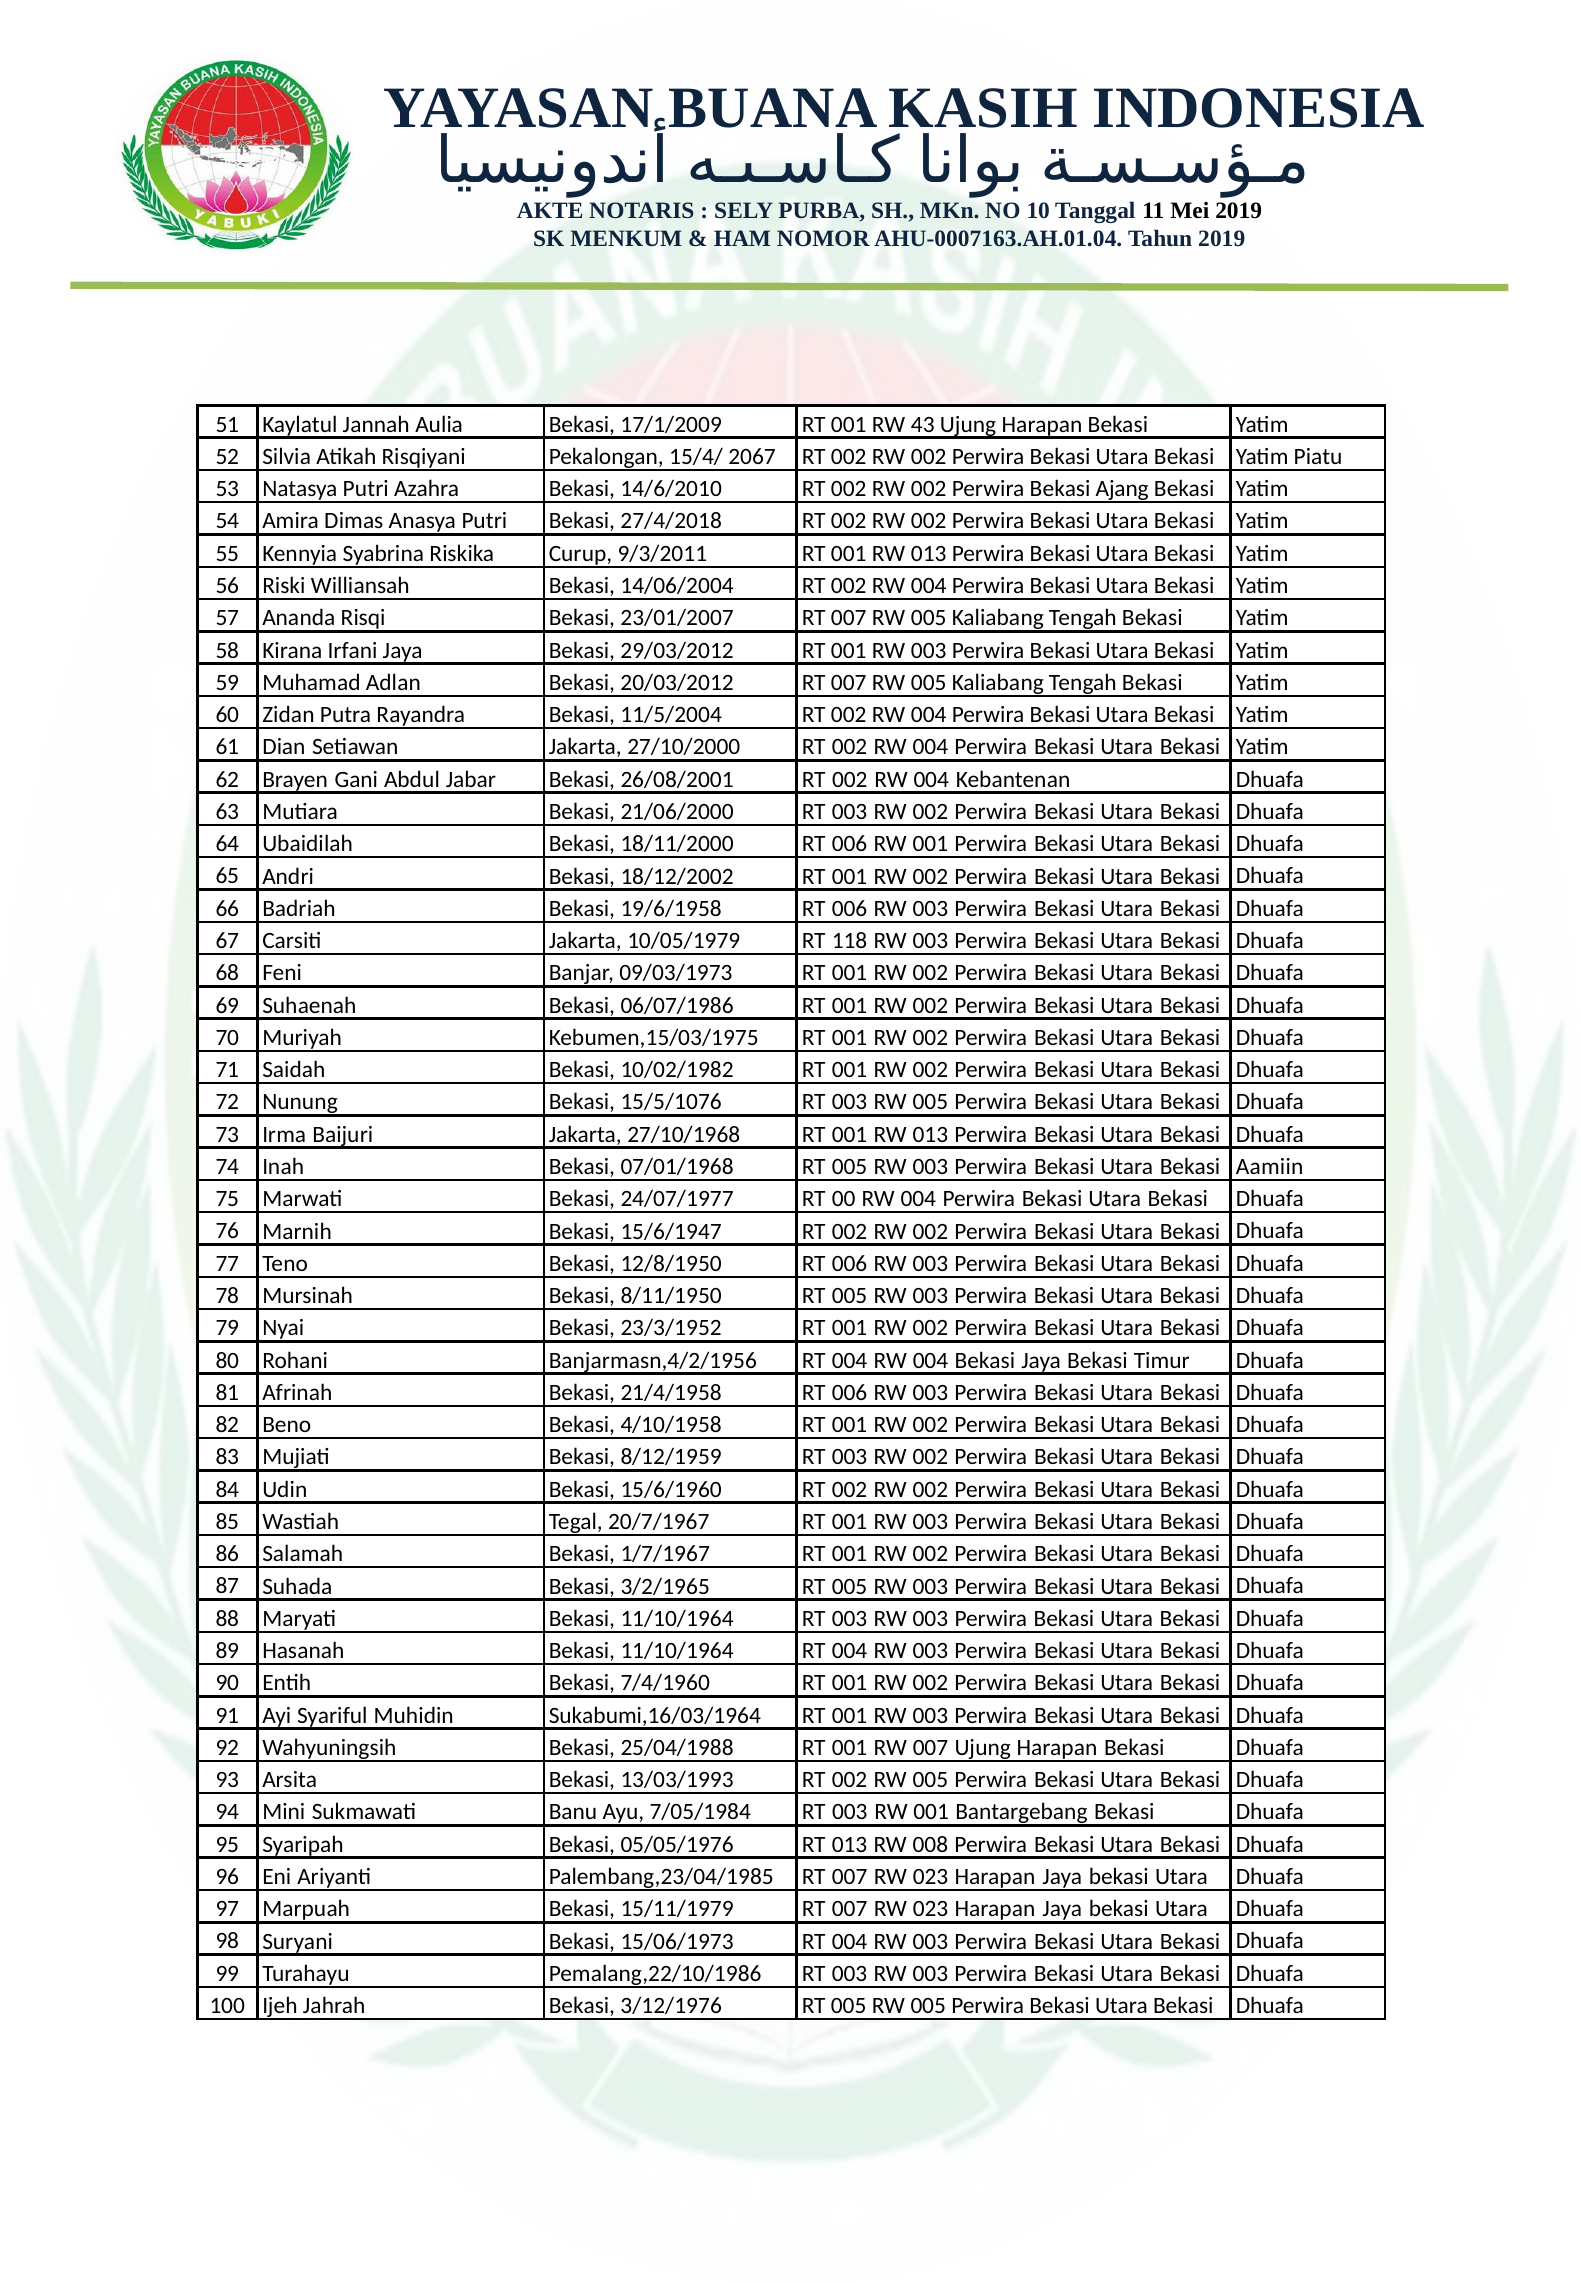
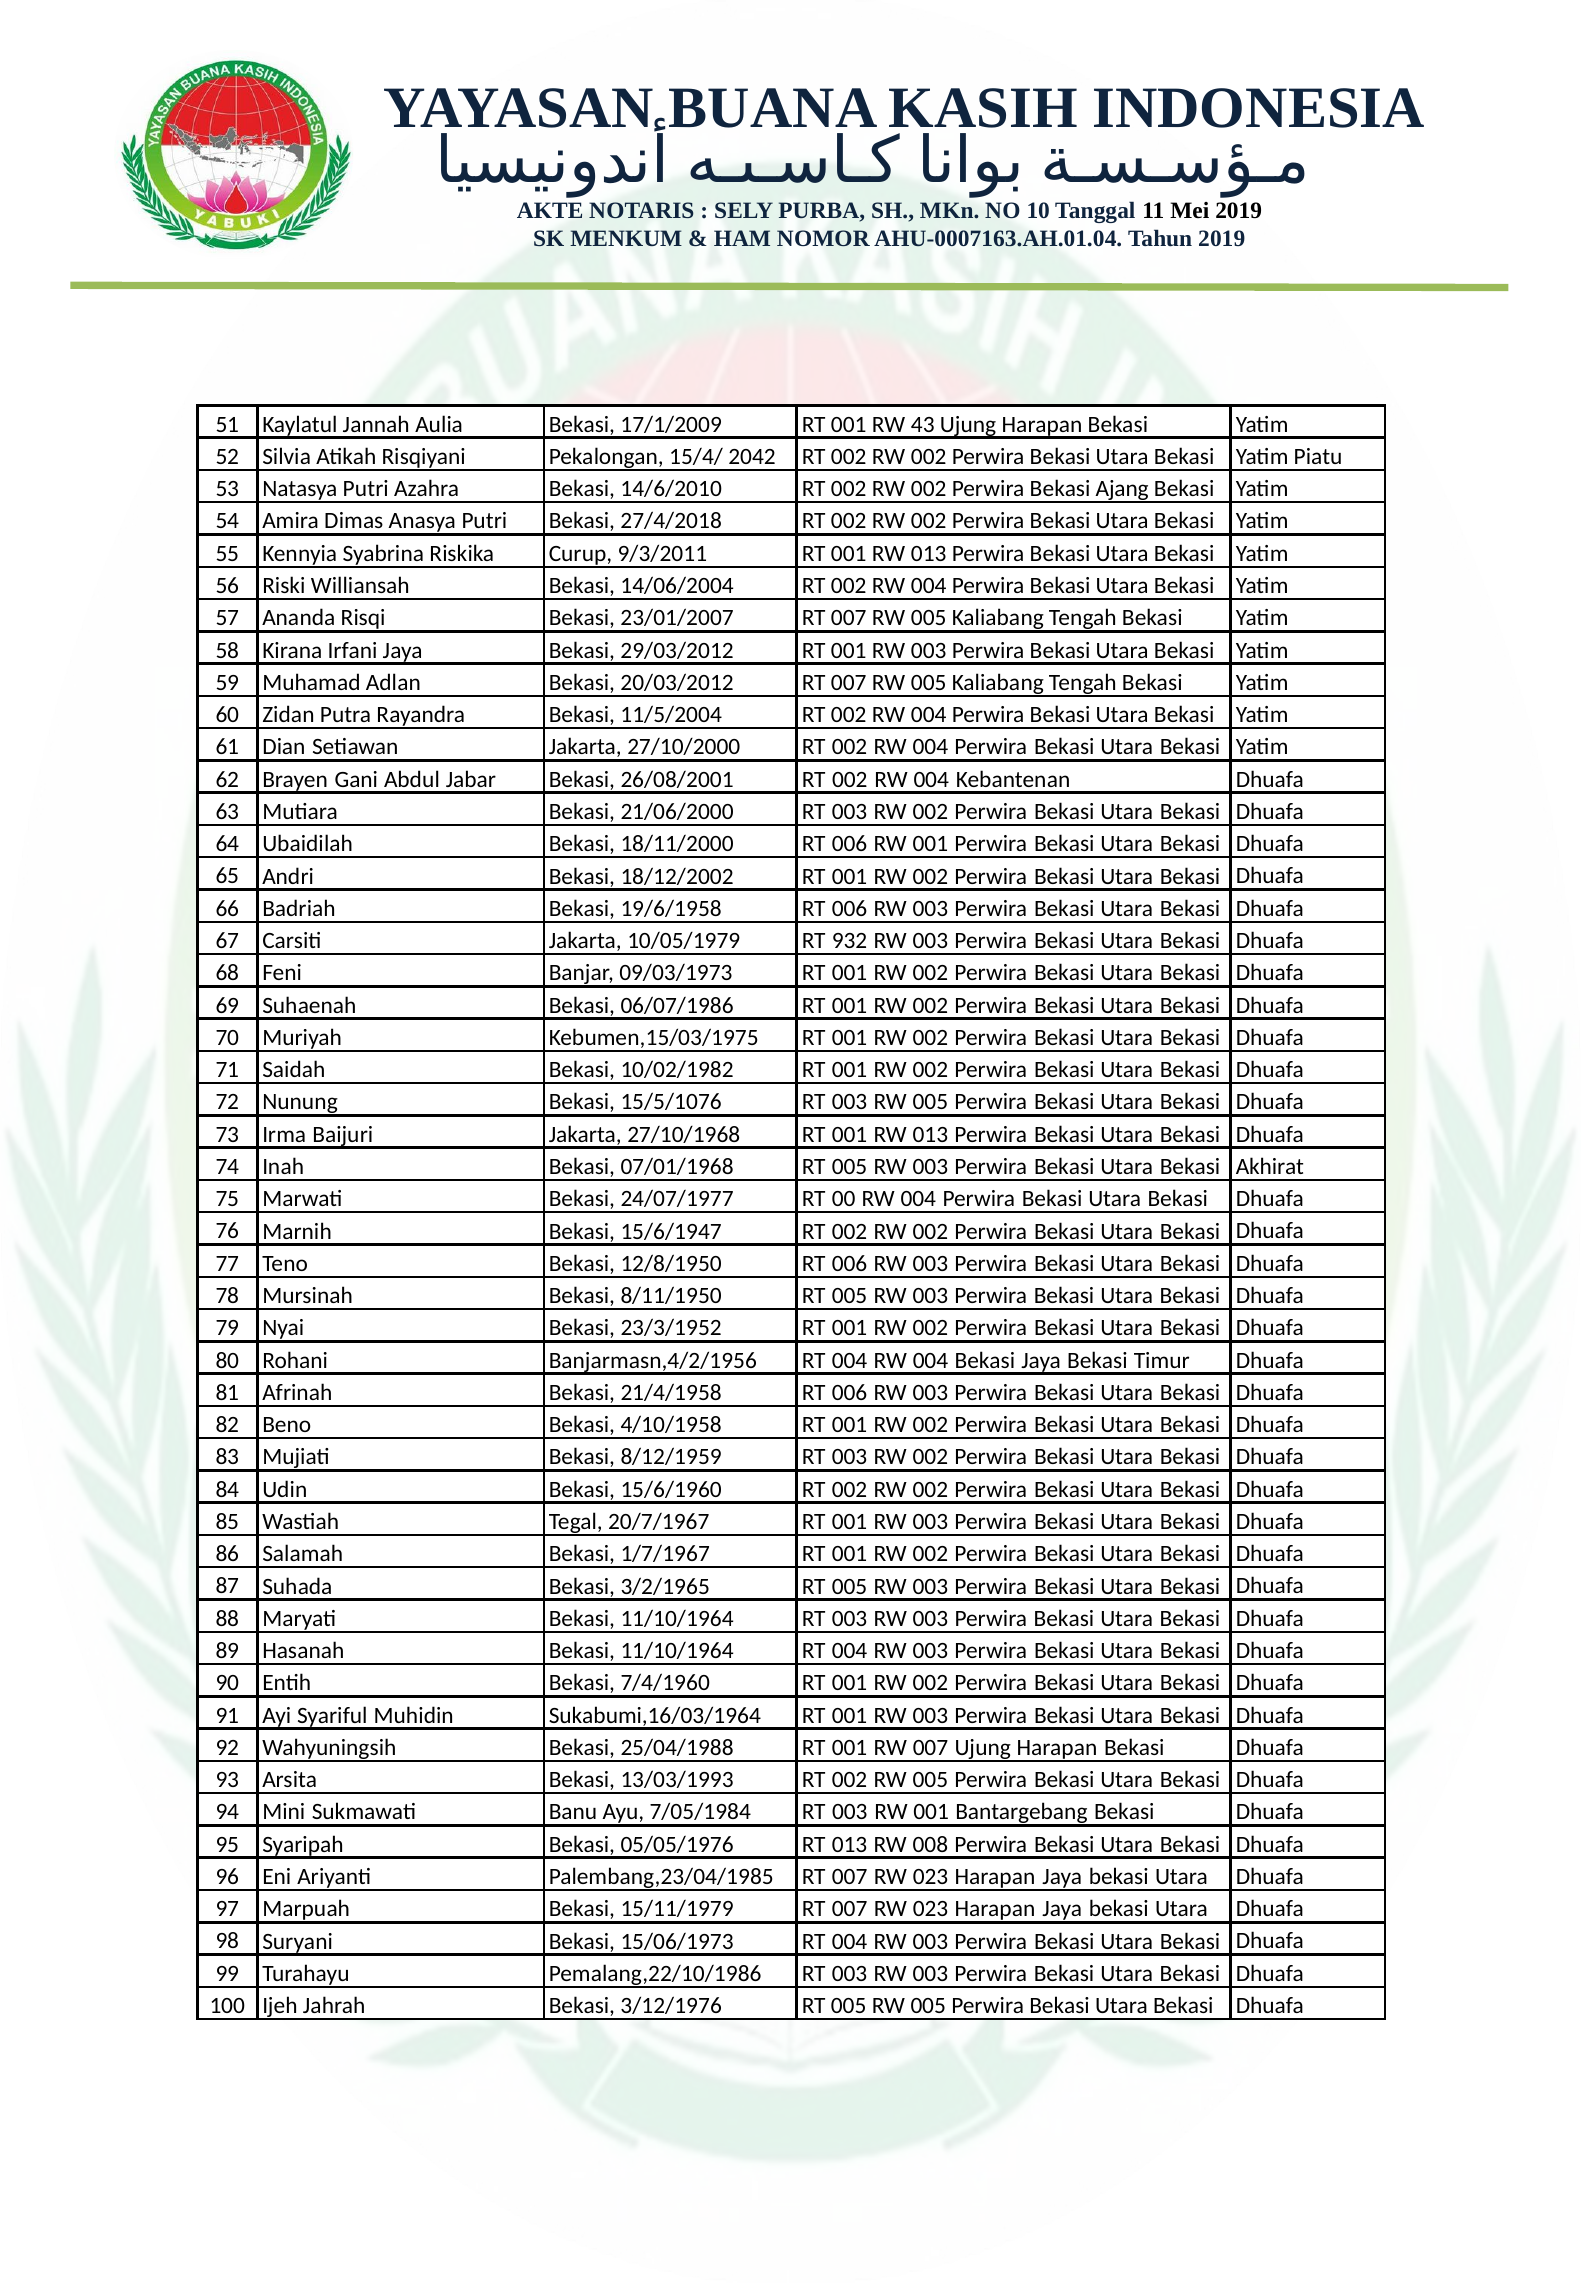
2067: 2067 -> 2042 (752, 457)
118: 118 -> 932 (850, 941)
Aamiin: Aamiin -> Akhirat (1270, 1167)
